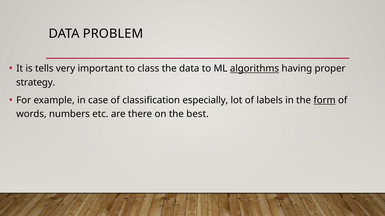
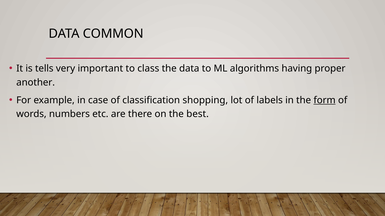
PROBLEM: PROBLEM -> COMMON (113, 34)
algorithms underline: present -> none (254, 69)
strategy: strategy -> another (36, 83)
especially: especially -> shopping (205, 100)
